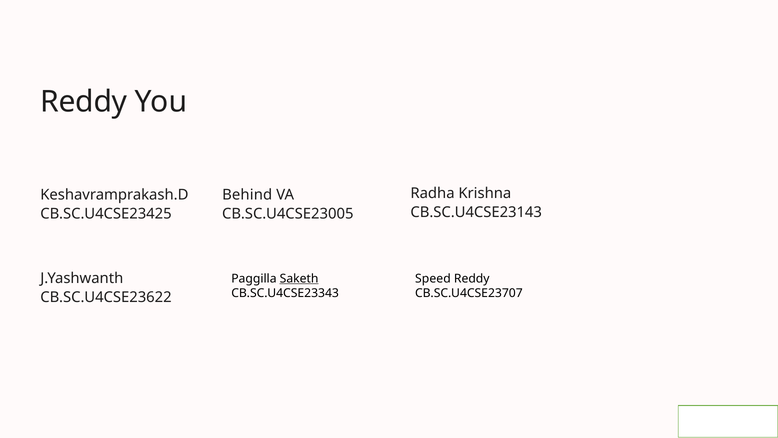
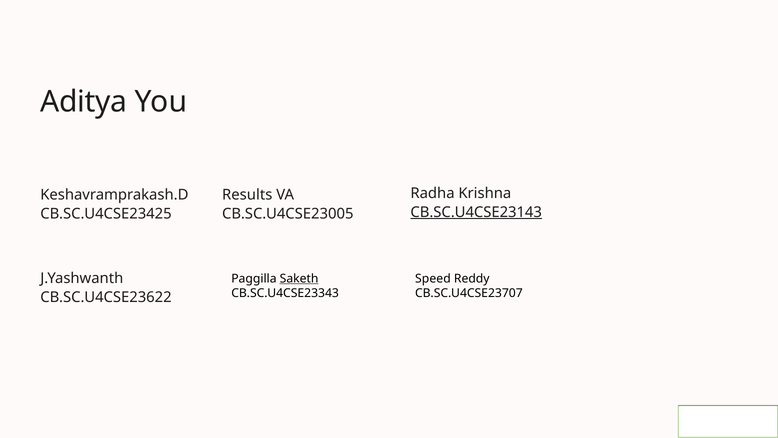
Reddy: Reddy -> Aditya (84, 102)
Behind: Behind -> Results (247, 195)
CB.SC.U4CSE23143 underline: none -> present (476, 212)
